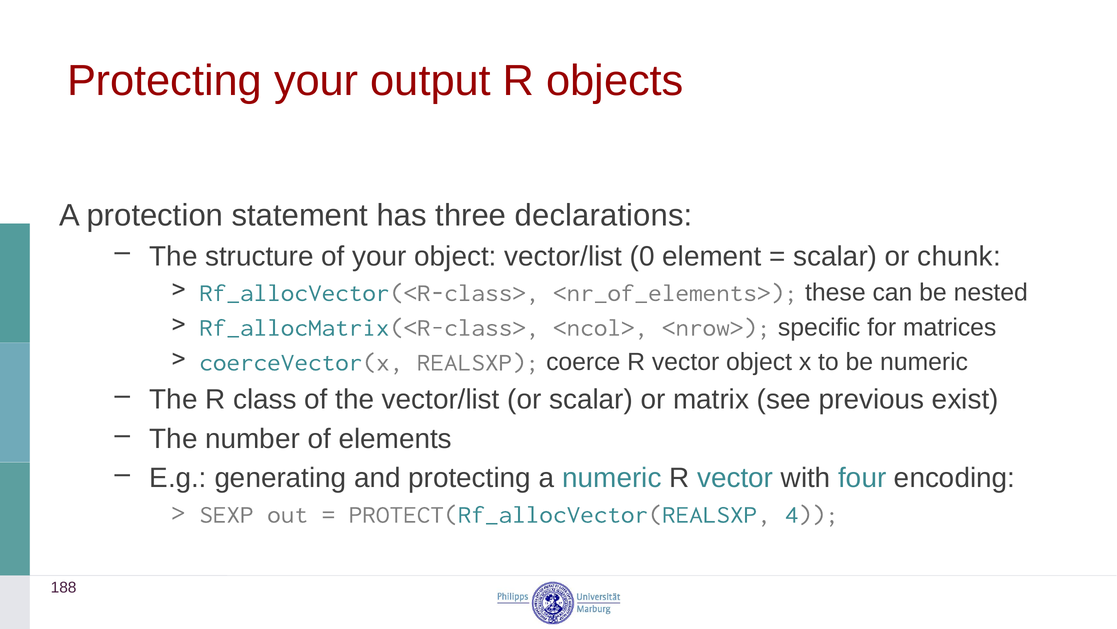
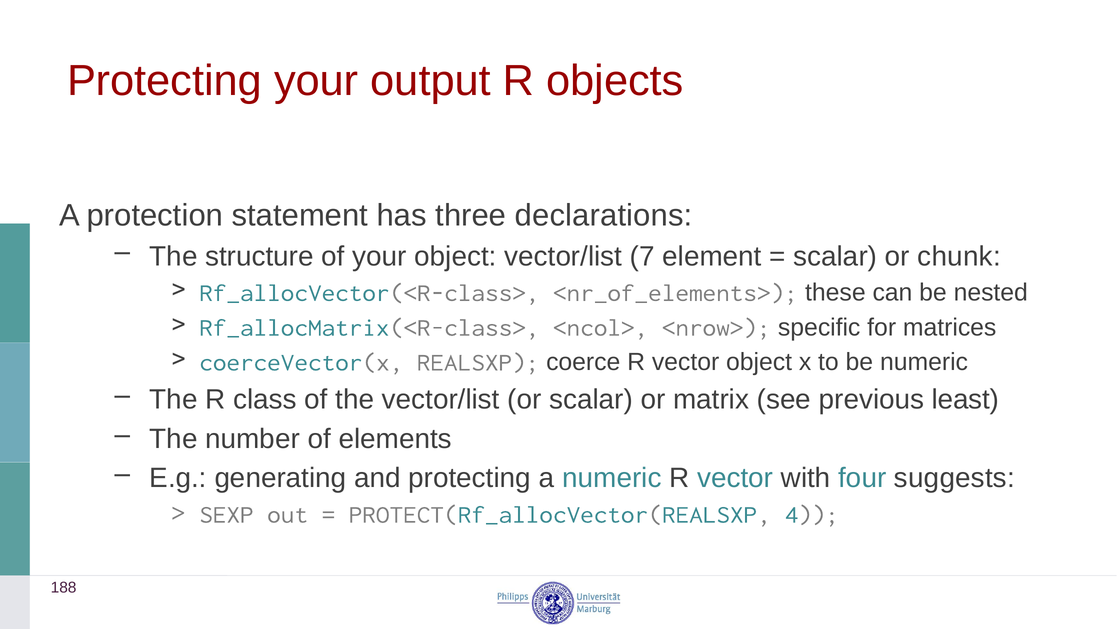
0: 0 -> 7 (642, 256)
exist: exist -> least (965, 399)
encoding: encoding -> suggests (954, 478)
